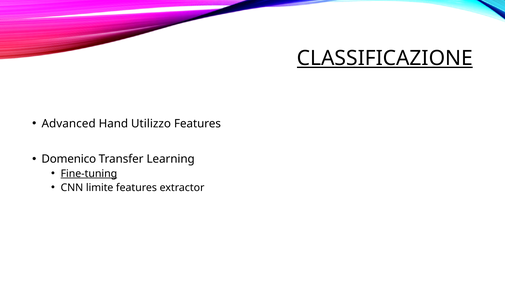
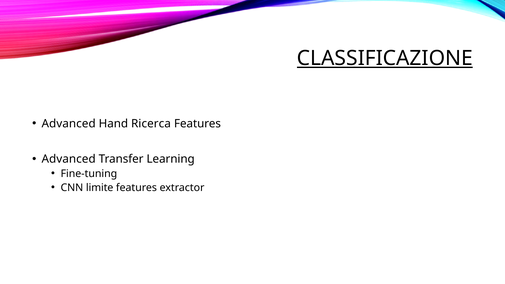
Utilizzo: Utilizzo -> Ricerca (151, 124)
Domenico: Domenico -> Advanced (69, 159)
Fine-tuning underline: present -> none (89, 174)
